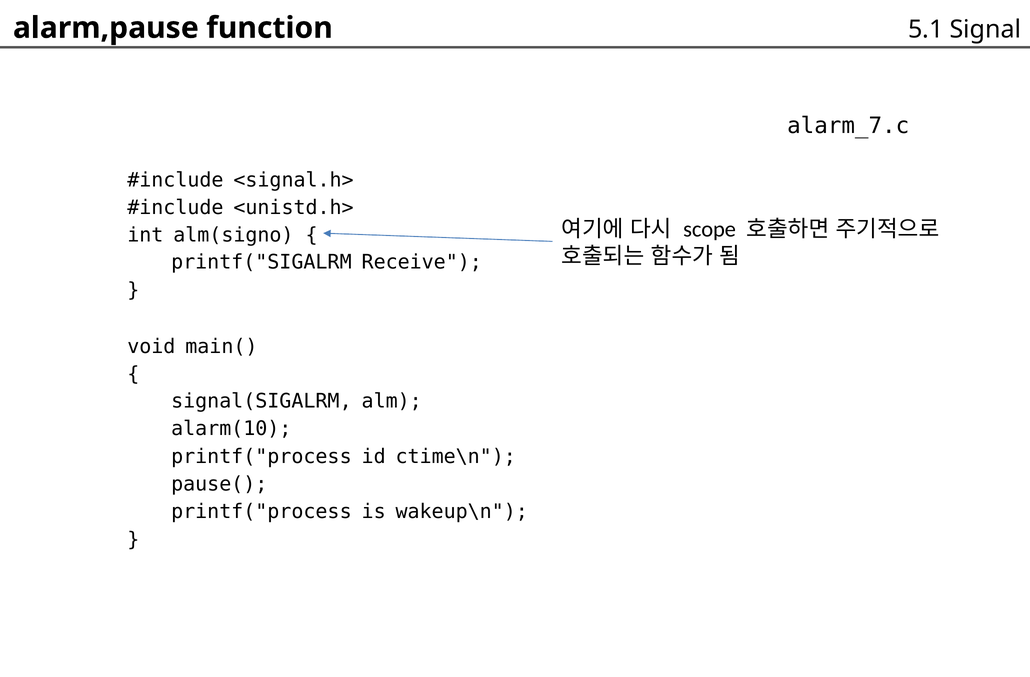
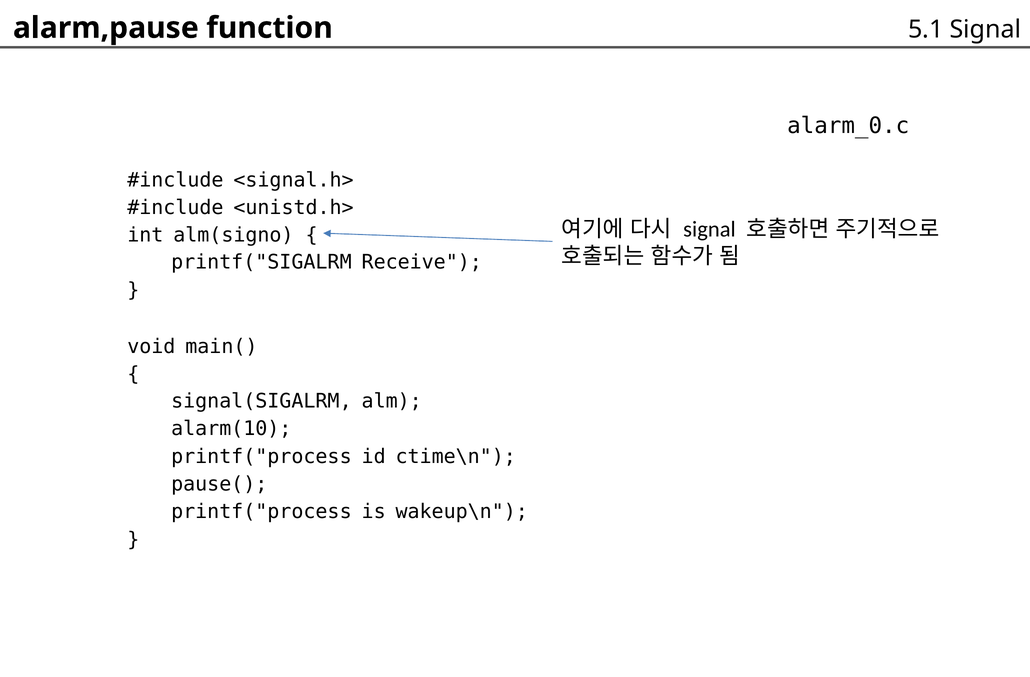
alarm_7.c: alarm_7.c -> alarm_0.c (848, 126)
scope: scope -> signal (709, 229)
